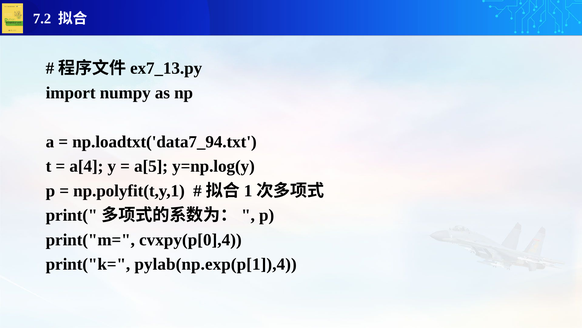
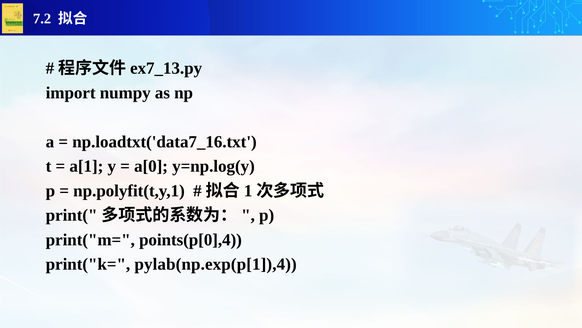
np.loadtxt('data7_94.txt: np.loadtxt('data7_94.txt -> np.loadtxt('data7_16.txt (164, 142)
a[4: a[4 -> a[1 (86, 166)
a[5: a[5 -> a[0 (151, 166)
cvxpy(p[0],4: cvxpy(p[0],4 -> points(p[0],4 (190, 239)
